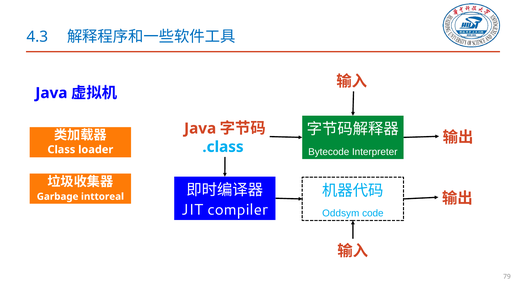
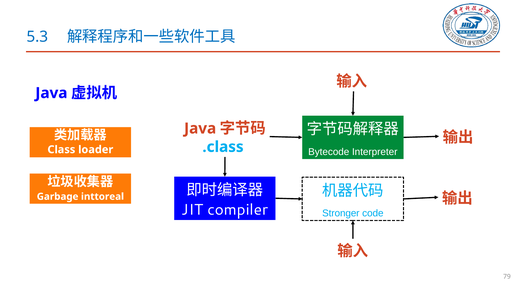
4.3: 4.3 -> 5.3 (37, 37)
Oddsym: Oddsym -> Stronger (341, 213)
